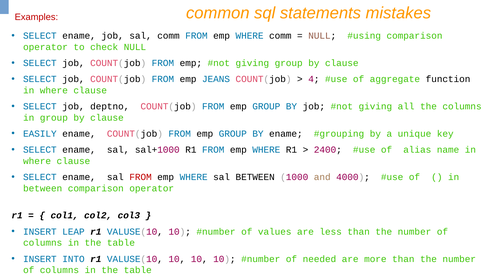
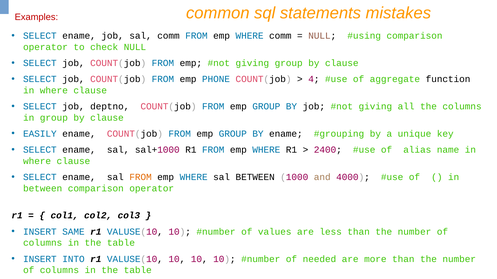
JEANS: JEANS -> PHONE (216, 79)
FROM colour: red -> orange (141, 177)
LEAP: LEAP -> SAME (73, 232)
